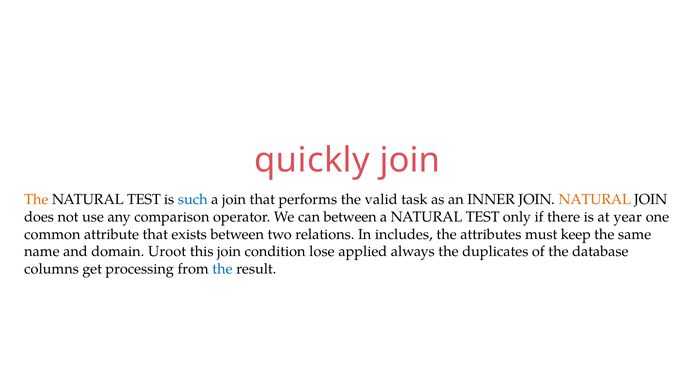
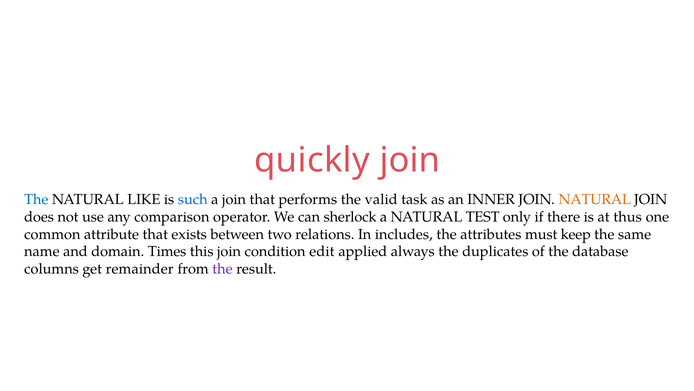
The colour: orange -> blue (36, 199)
TEST: TEST -> LIKE (144, 199)
can between: between -> sherlock (350, 217)
year: year -> thus (628, 217)
Uroot: Uroot -> Times (167, 251)
lose: lose -> edit (322, 251)
processing: processing -> remainder (140, 269)
the colour: blue -> purple (222, 269)
